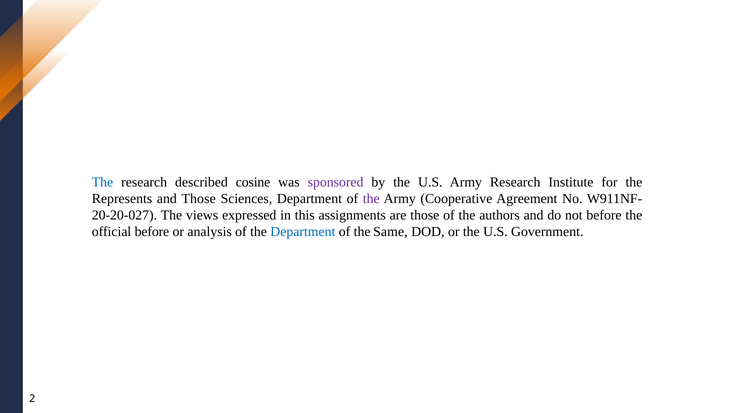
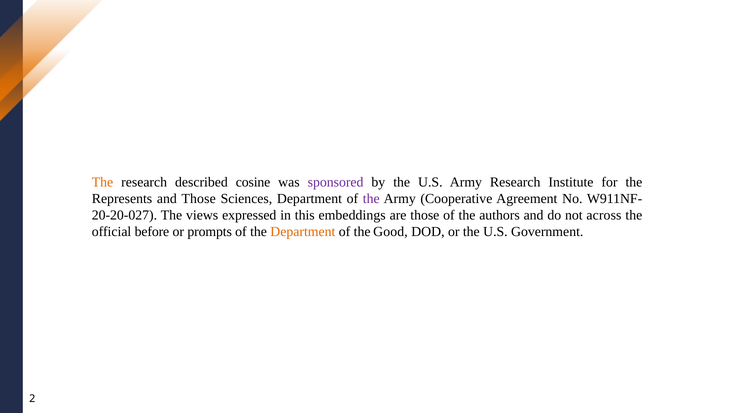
The colour: blue -> orange (103, 183)
assignments: assignments -> embeddings (352, 216)
not before: before -> across (604, 216)
analysis: analysis -> prompts (210, 232)
Department colour: blue -> orange (303, 232)
Same: Same -> Good (390, 232)
